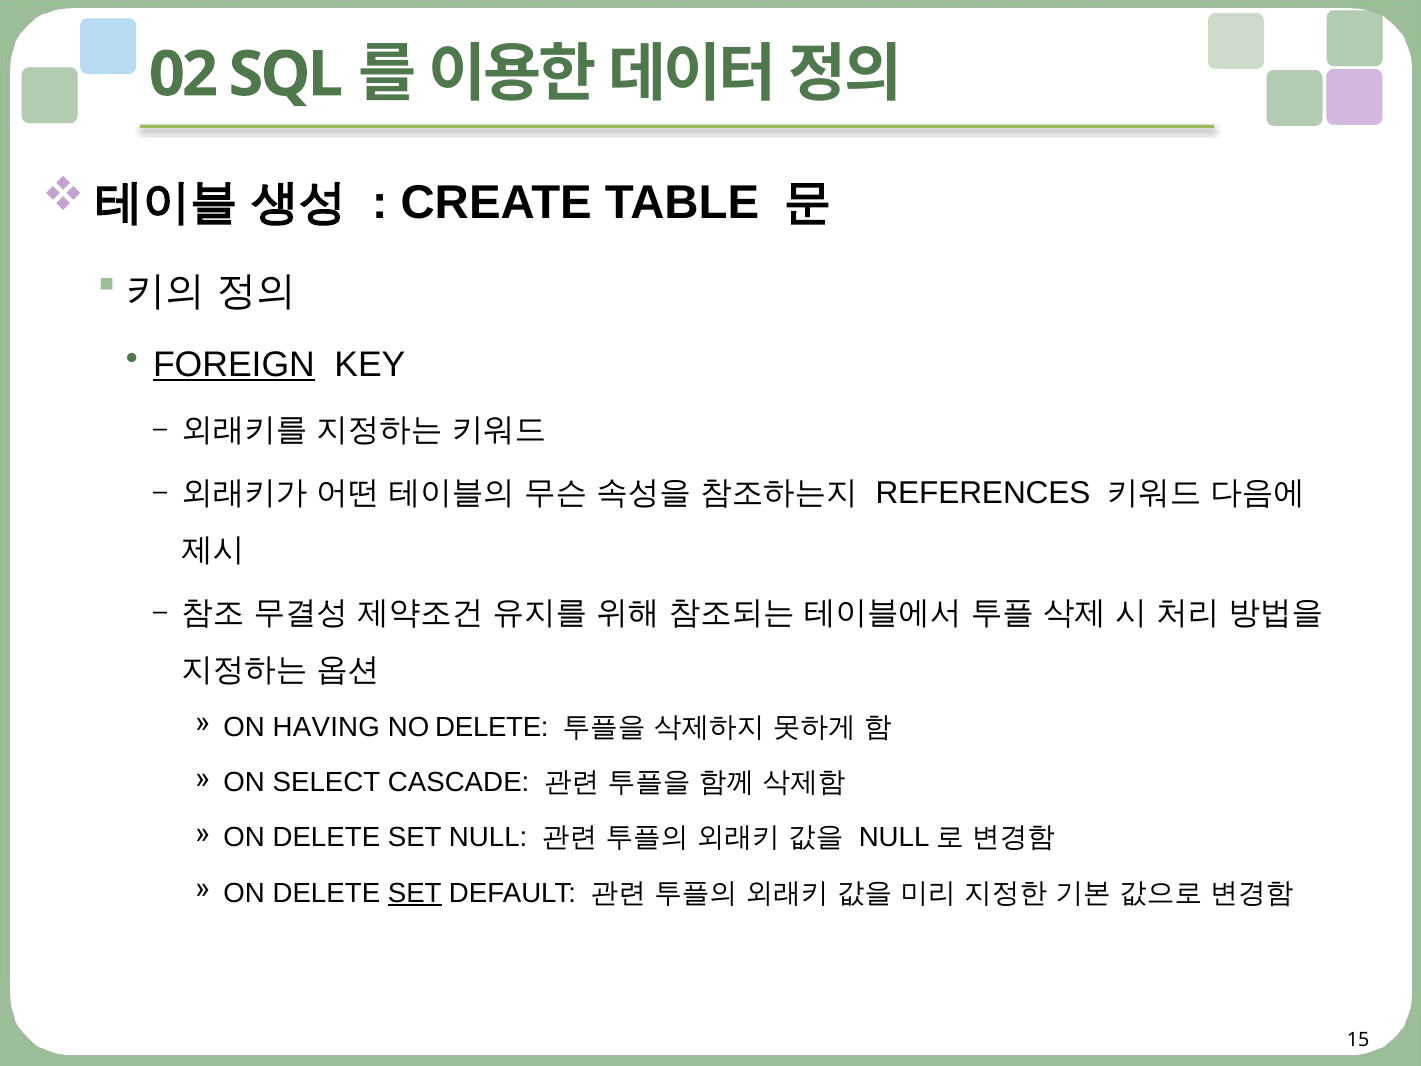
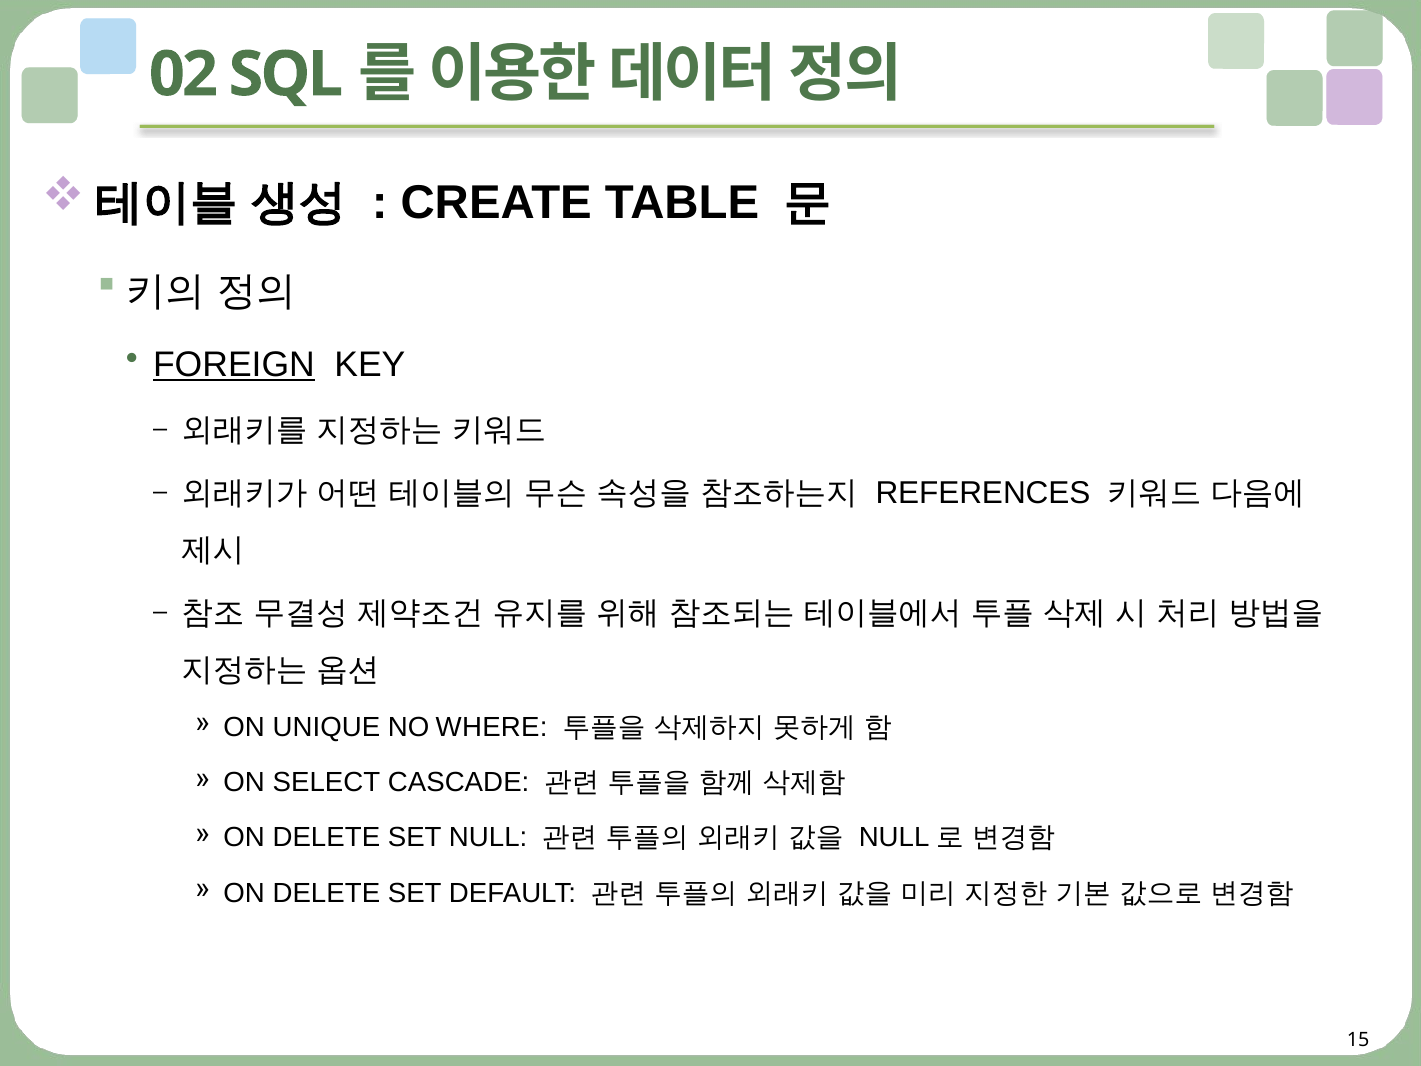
HAVING: HAVING -> UNIQUE (326, 727)
NO DELETE: DELETE -> WHERE (492, 727)
SET underline: present -> none (415, 893)
